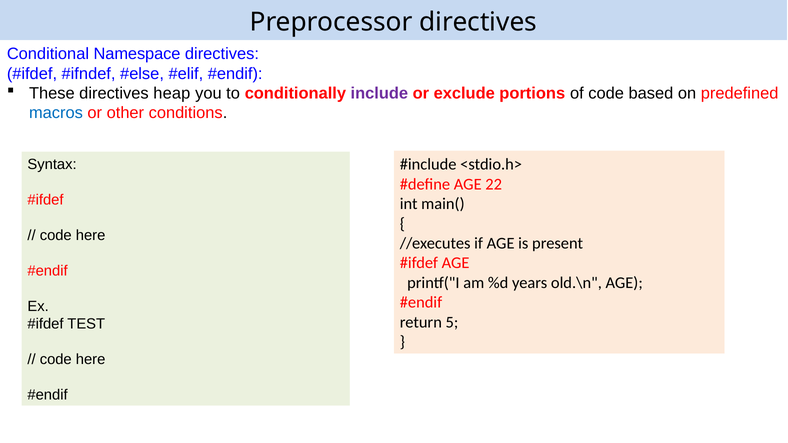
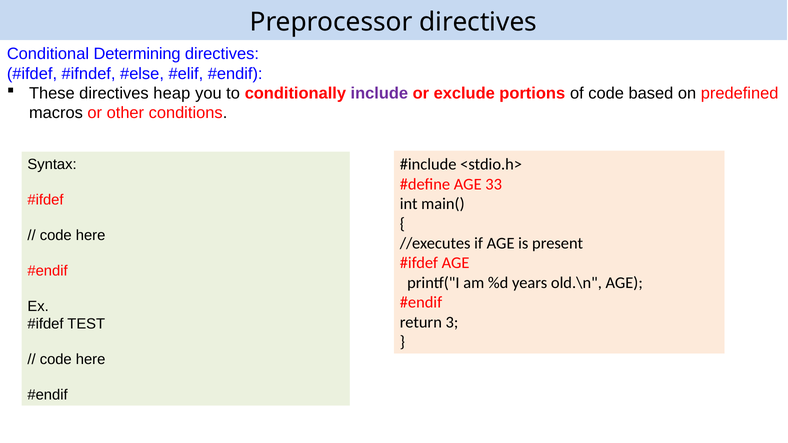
Namespace: Namespace -> Determining (137, 54)
macros colour: blue -> black (56, 113)
22: 22 -> 33 (494, 184)
5: 5 -> 3 (452, 322)
